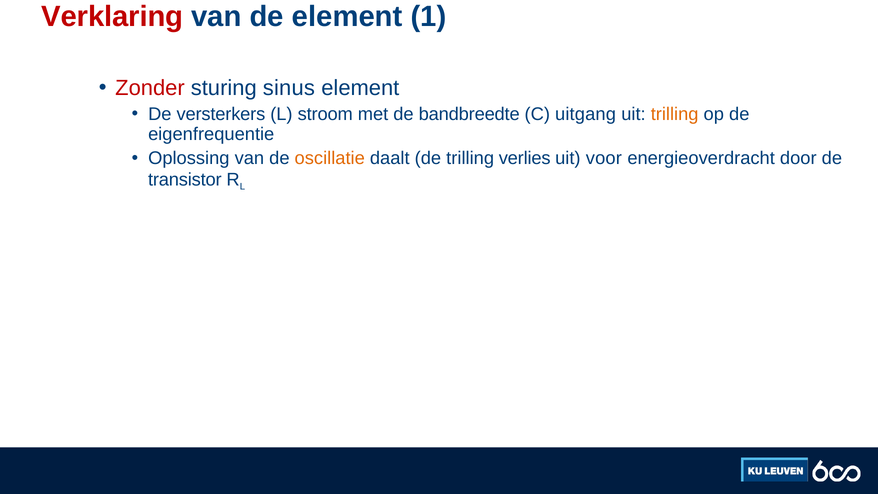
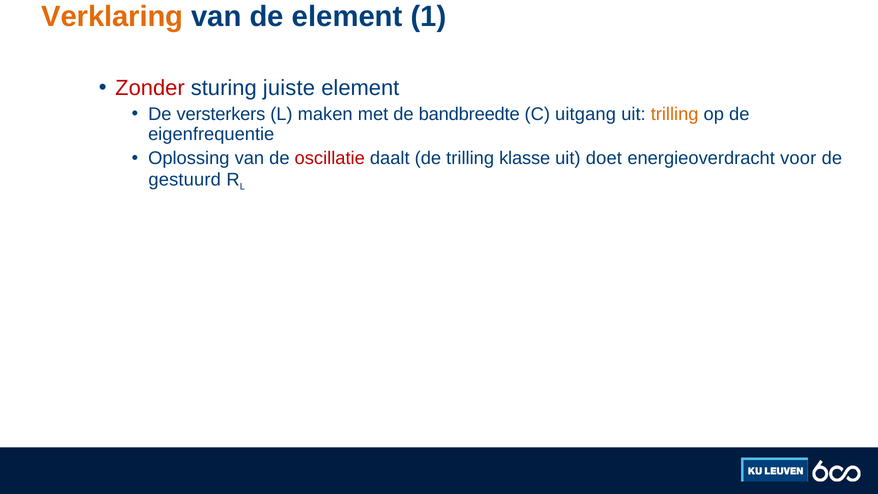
Verklaring colour: red -> orange (112, 17)
sinus: sinus -> juiste (289, 88)
stroom: stroom -> maken (325, 114)
oscillatie colour: orange -> red (330, 158)
verlies: verlies -> klasse (525, 158)
voor: voor -> doet (604, 158)
door: door -> voor (798, 158)
transistor: transistor -> gestuurd (185, 180)
